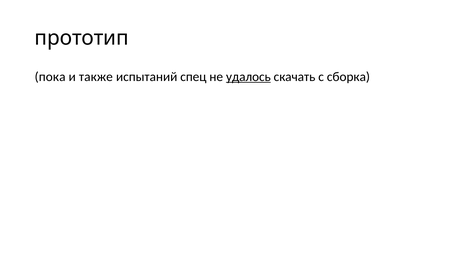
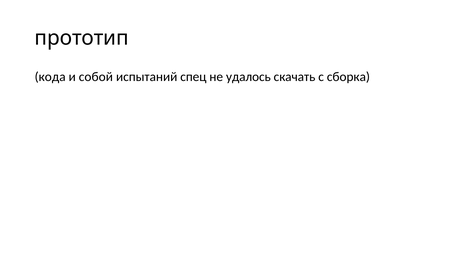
пока: пока -> кода (50, 77)
также: также -> собой (96, 77)
удалось underline: present -> none (248, 77)
